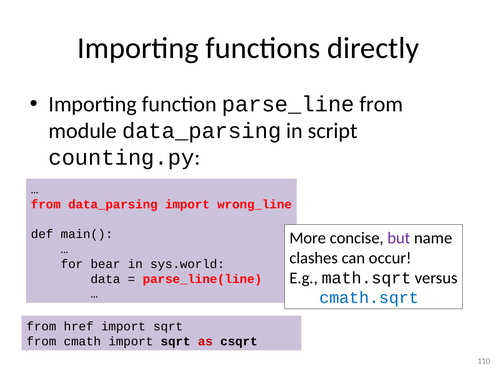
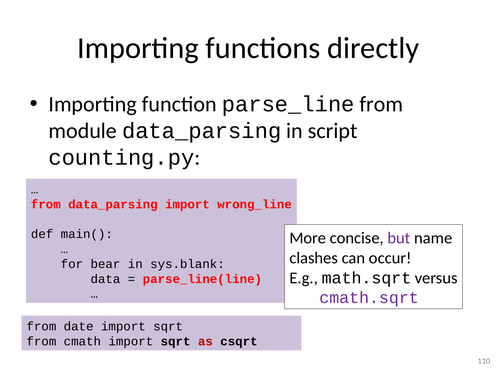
sys.world: sys.world -> sys.blank (187, 264)
cmath.sqrt colour: blue -> purple (369, 298)
href: href -> date (79, 326)
